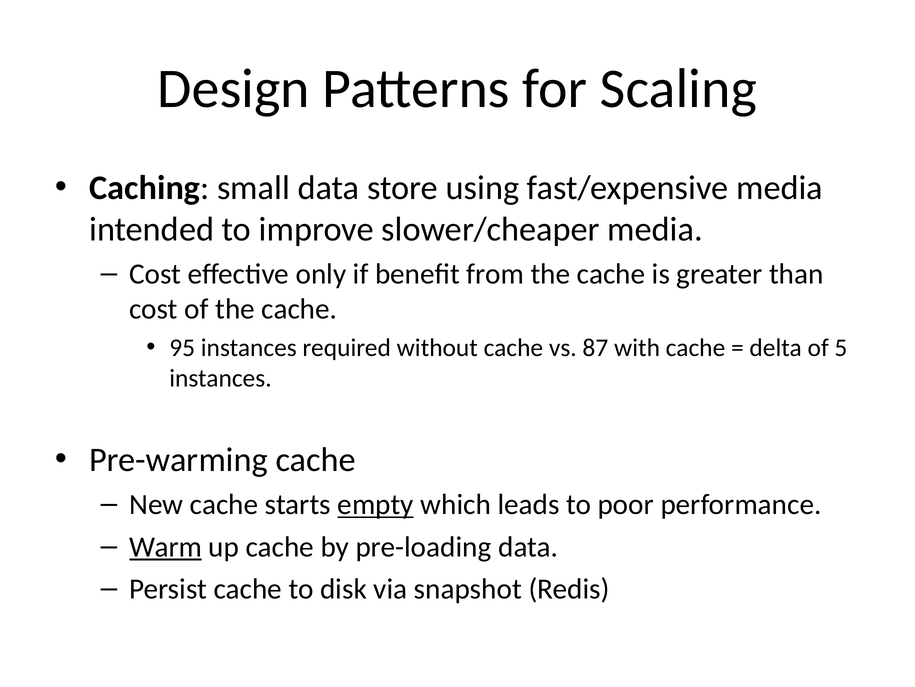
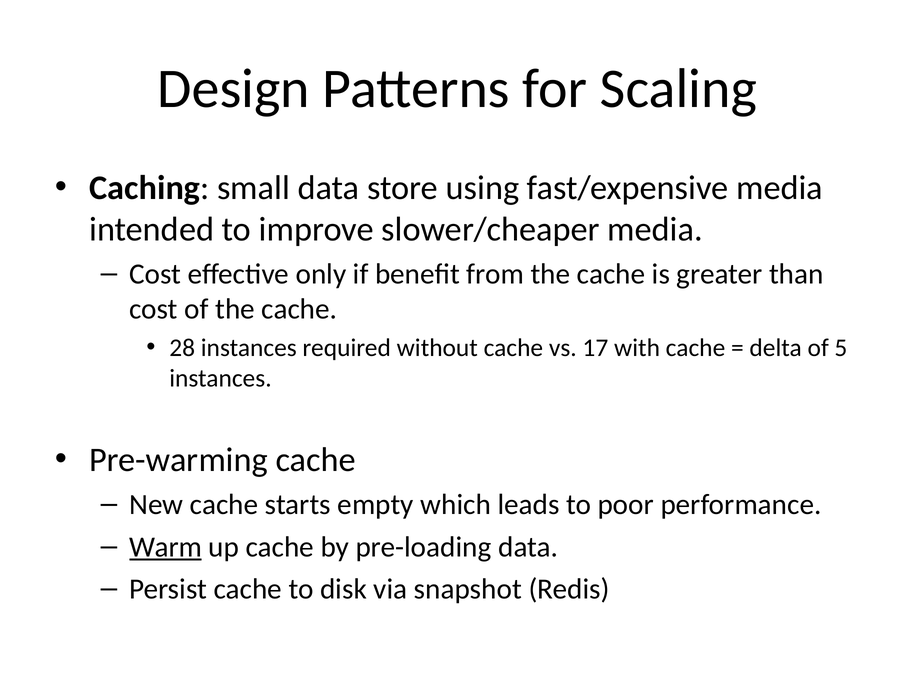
95: 95 -> 28 (182, 347)
87: 87 -> 17 (595, 347)
empty underline: present -> none (376, 504)
